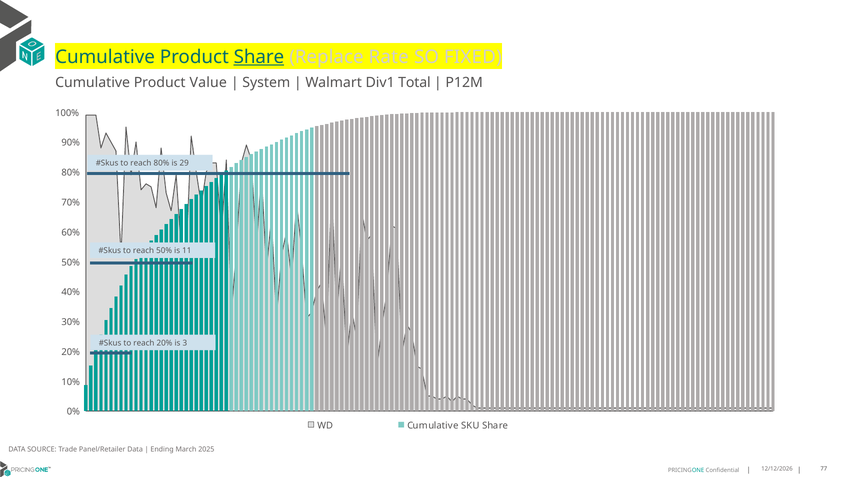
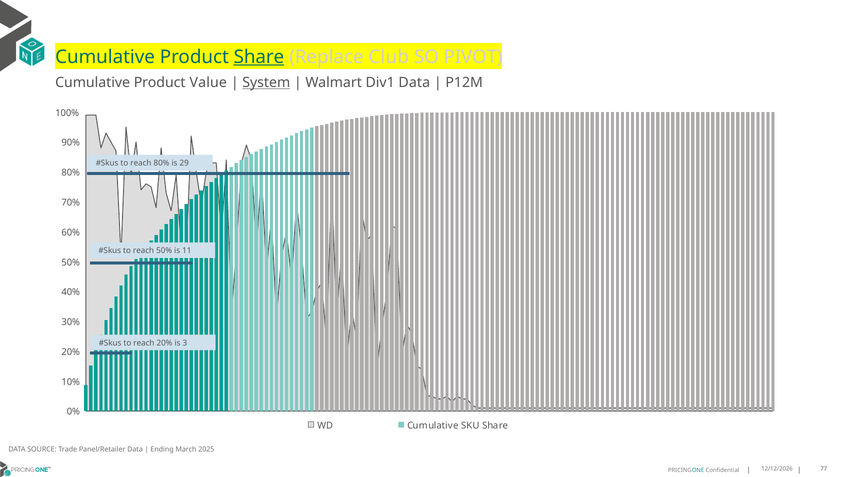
Rate: Rate -> Club (389, 57)
FIXED: FIXED -> PIVOT (473, 57)
System underline: none -> present (266, 83)
Div1 Total: Total -> Data (414, 83)
